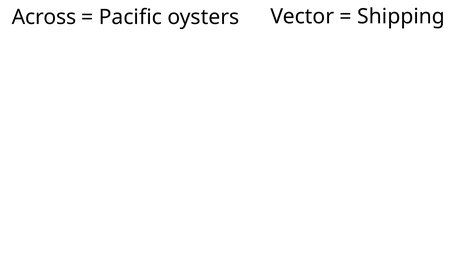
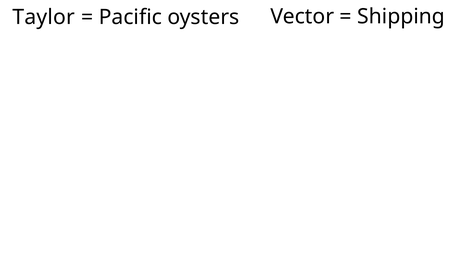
Across: Across -> Taylor (44, 17)
